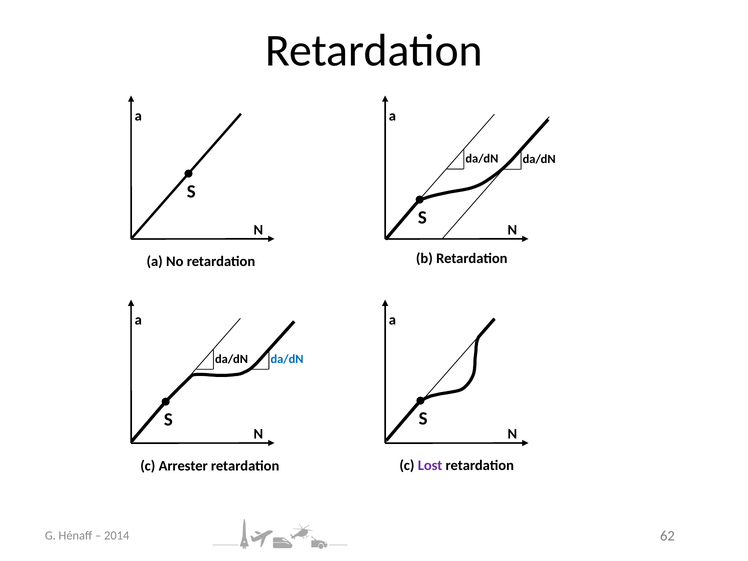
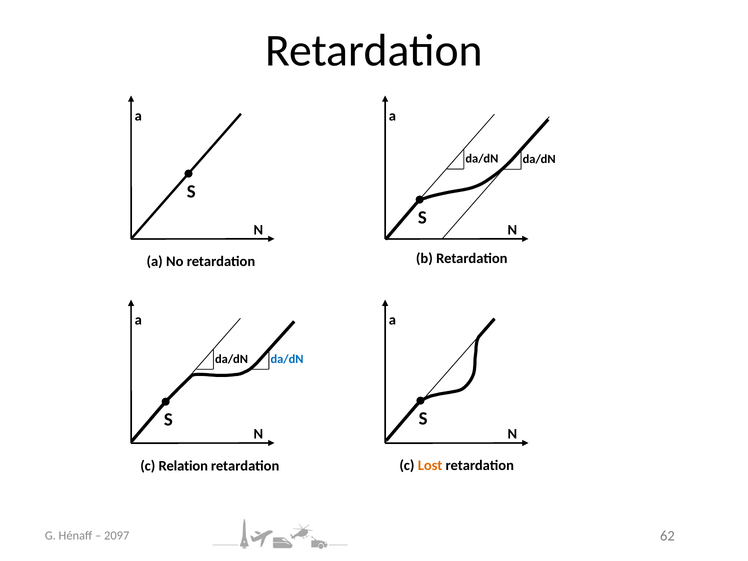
Lost colour: purple -> orange (430, 465)
Arrester: Arrester -> Relation (183, 466)
2014: 2014 -> 2097 (117, 536)
